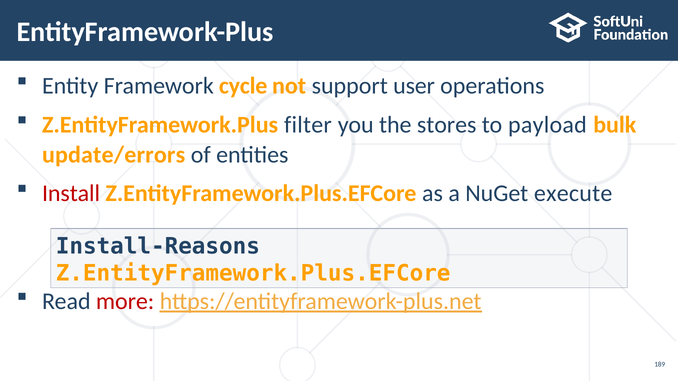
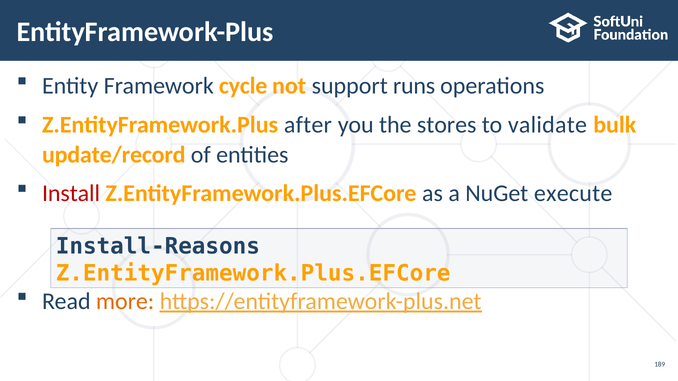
user: user -> runs (414, 86)
filter: filter -> after (308, 125)
payload: payload -> validate (547, 125)
update/errors: update/errors -> update/record (114, 155)
more colour: red -> orange (125, 301)
